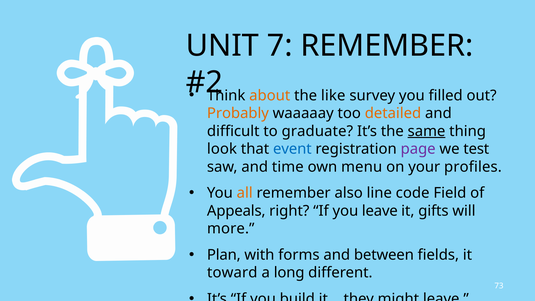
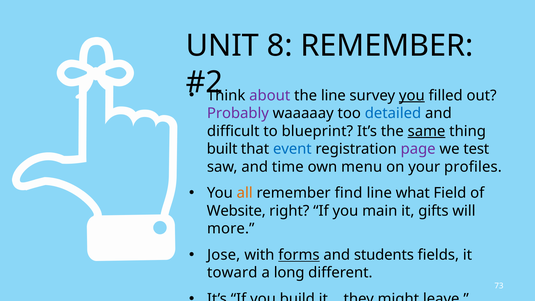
7: 7 -> 8 (280, 46)
about colour: orange -> purple (270, 95)
the like: like -> line (333, 95)
you underline: none -> present (412, 95)
Probably colour: orange -> purple (238, 113)
detailed colour: orange -> blue (393, 113)
graduate: graduate -> blueprint (317, 131)
look: look -> built (222, 149)
also: also -> find (349, 193)
code: code -> what (413, 193)
Appeals: Appeals -> Website (236, 211)
you leave: leave -> main (380, 211)
Plan: Plan -> Jose (224, 255)
forms underline: none -> present (299, 255)
between: between -> students (384, 255)
